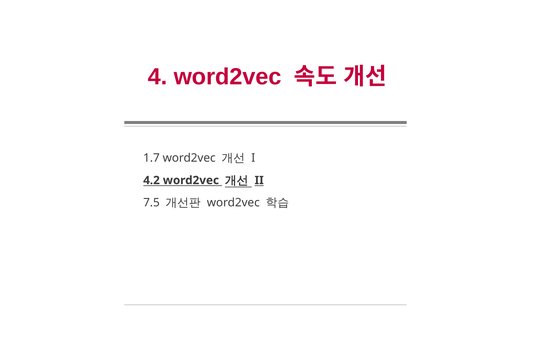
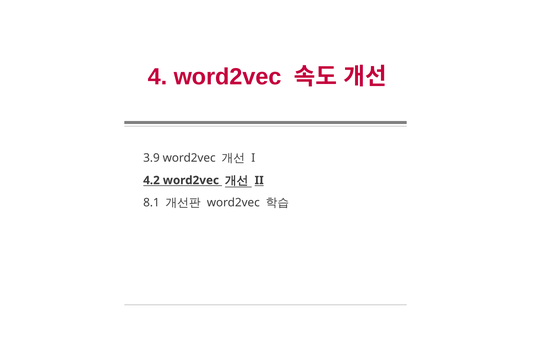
1.7: 1.7 -> 3.9 (151, 158)
7.5: 7.5 -> 8.1 (151, 203)
